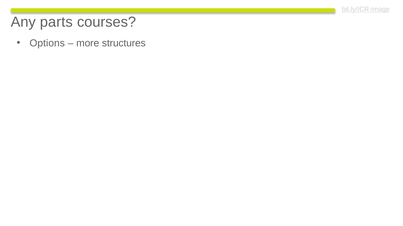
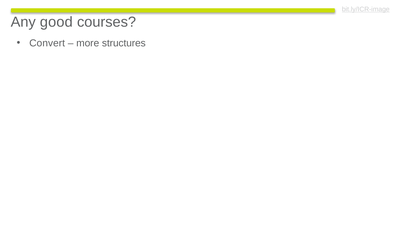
parts: parts -> good (56, 22)
Options: Options -> Convert (47, 43)
